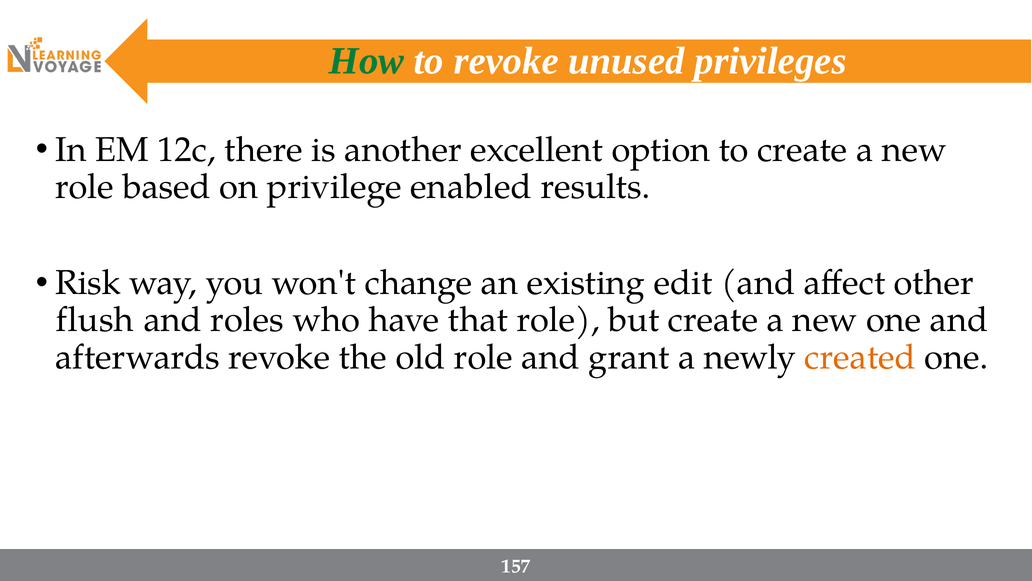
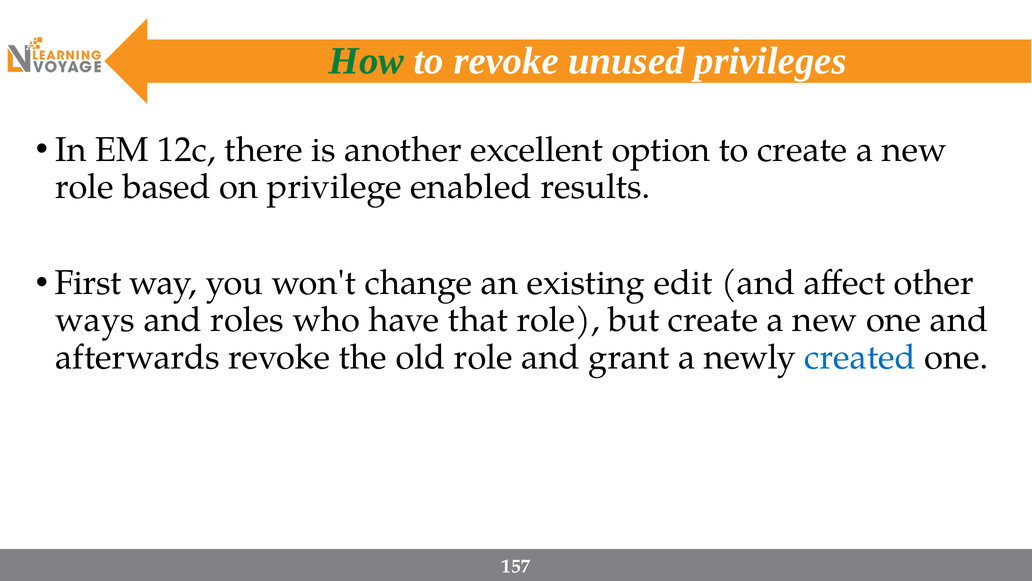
Risk: Risk -> First (88, 283)
flush: flush -> ways (95, 320)
created colour: orange -> blue (860, 357)
